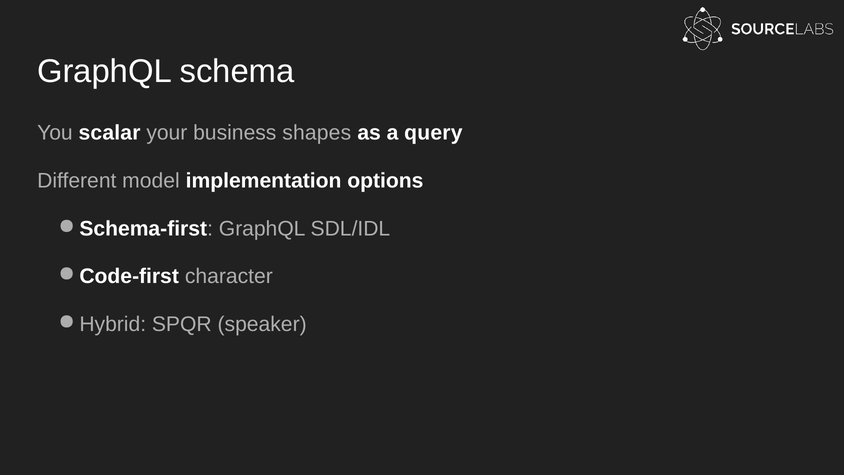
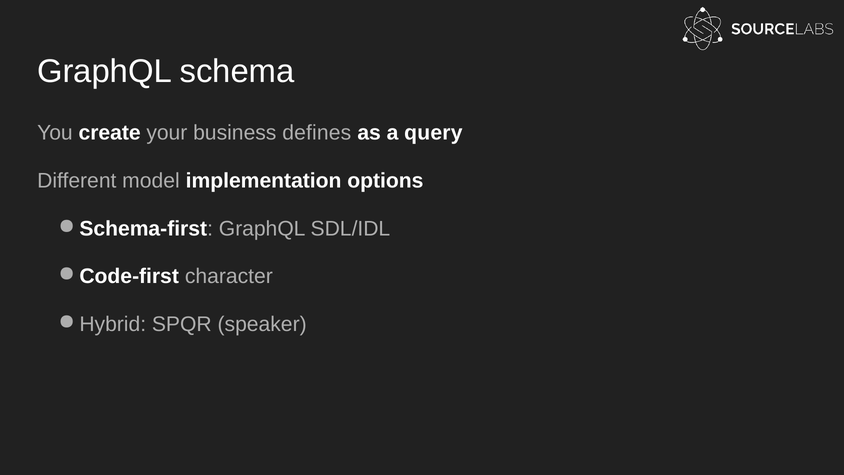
scalar: scalar -> create (110, 133)
shapes: shapes -> defines (317, 133)
